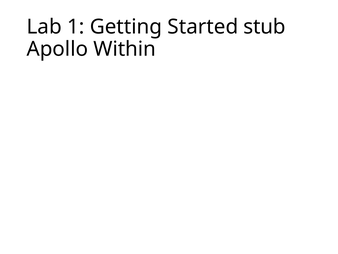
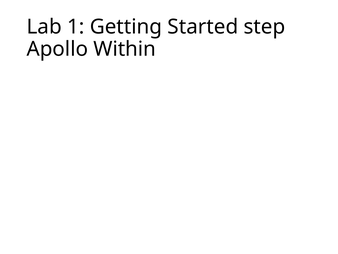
stub: stub -> step (264, 27)
